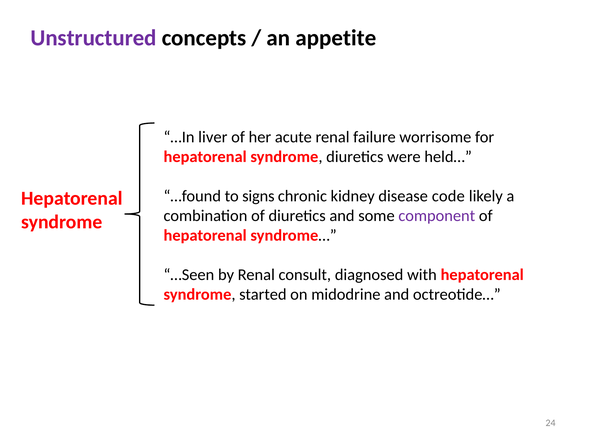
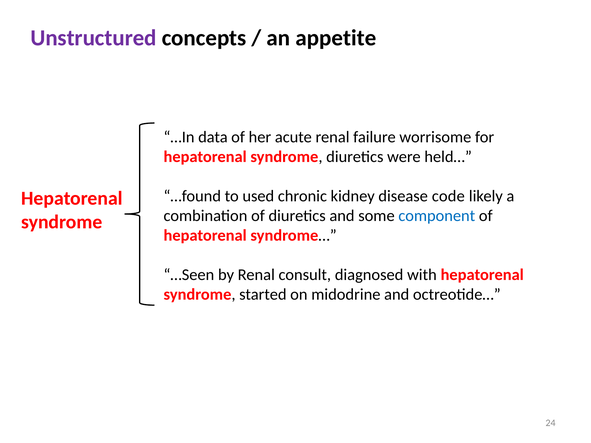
liver: liver -> data (213, 137)
signs: signs -> used (258, 196)
component colour: purple -> blue (437, 216)
